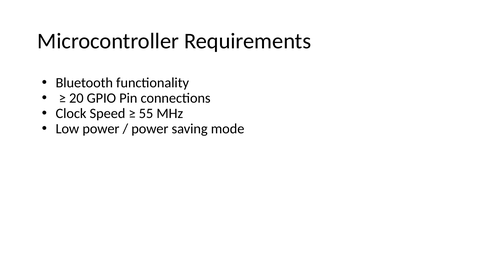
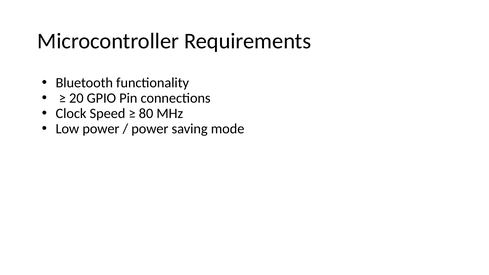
55: 55 -> 80 (146, 113)
